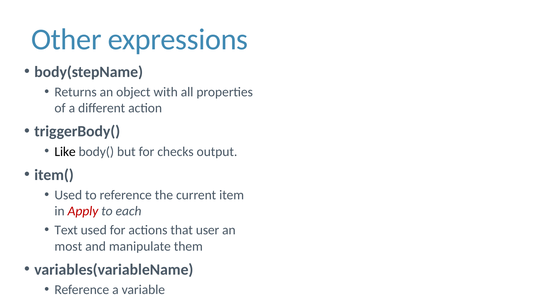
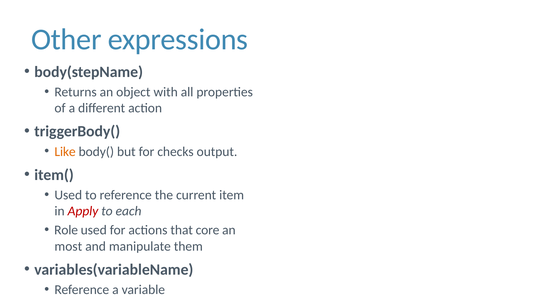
Like colour: black -> orange (65, 151)
Text: Text -> Role (66, 230)
user: user -> core (208, 230)
